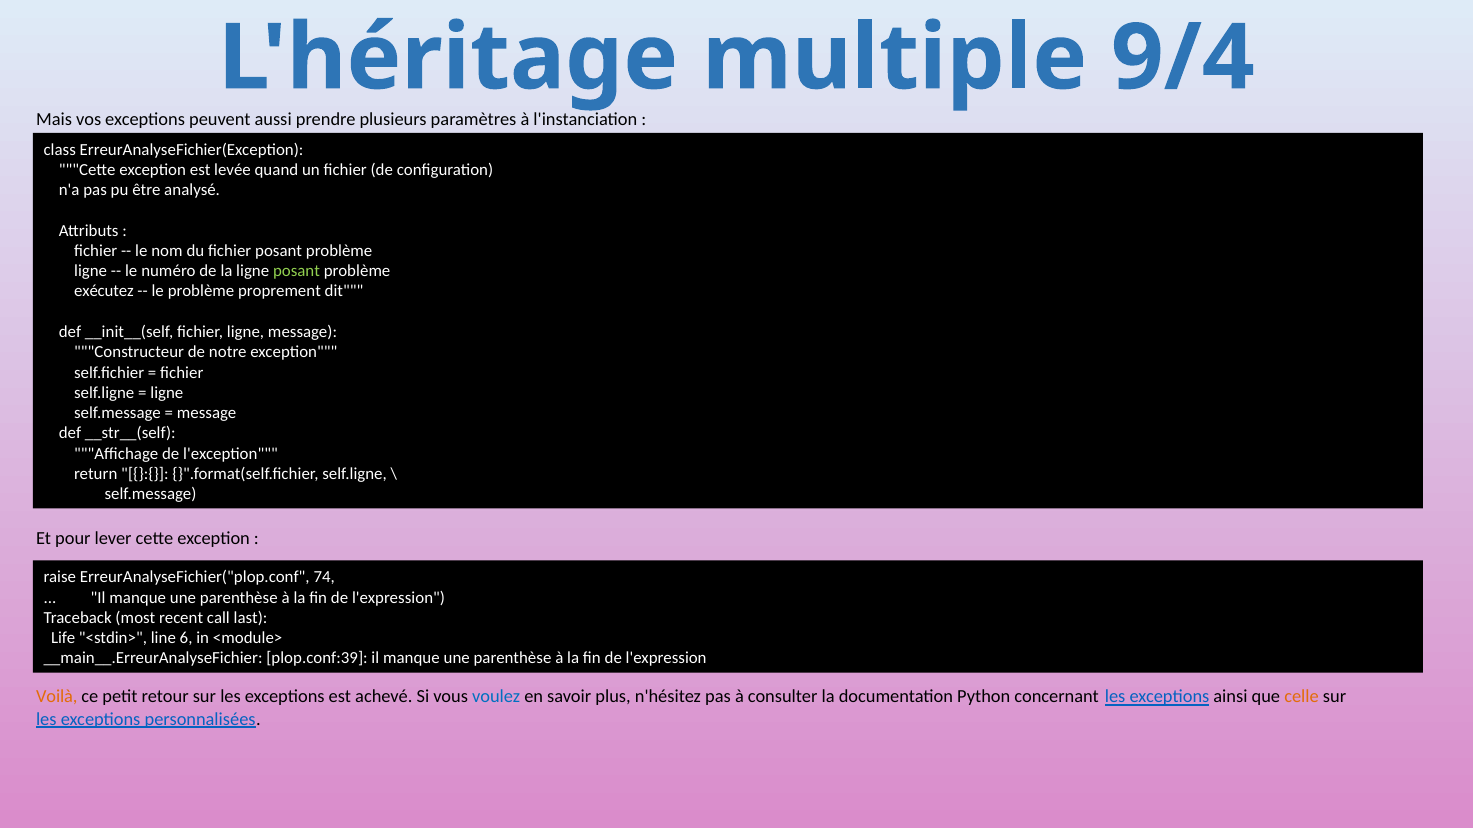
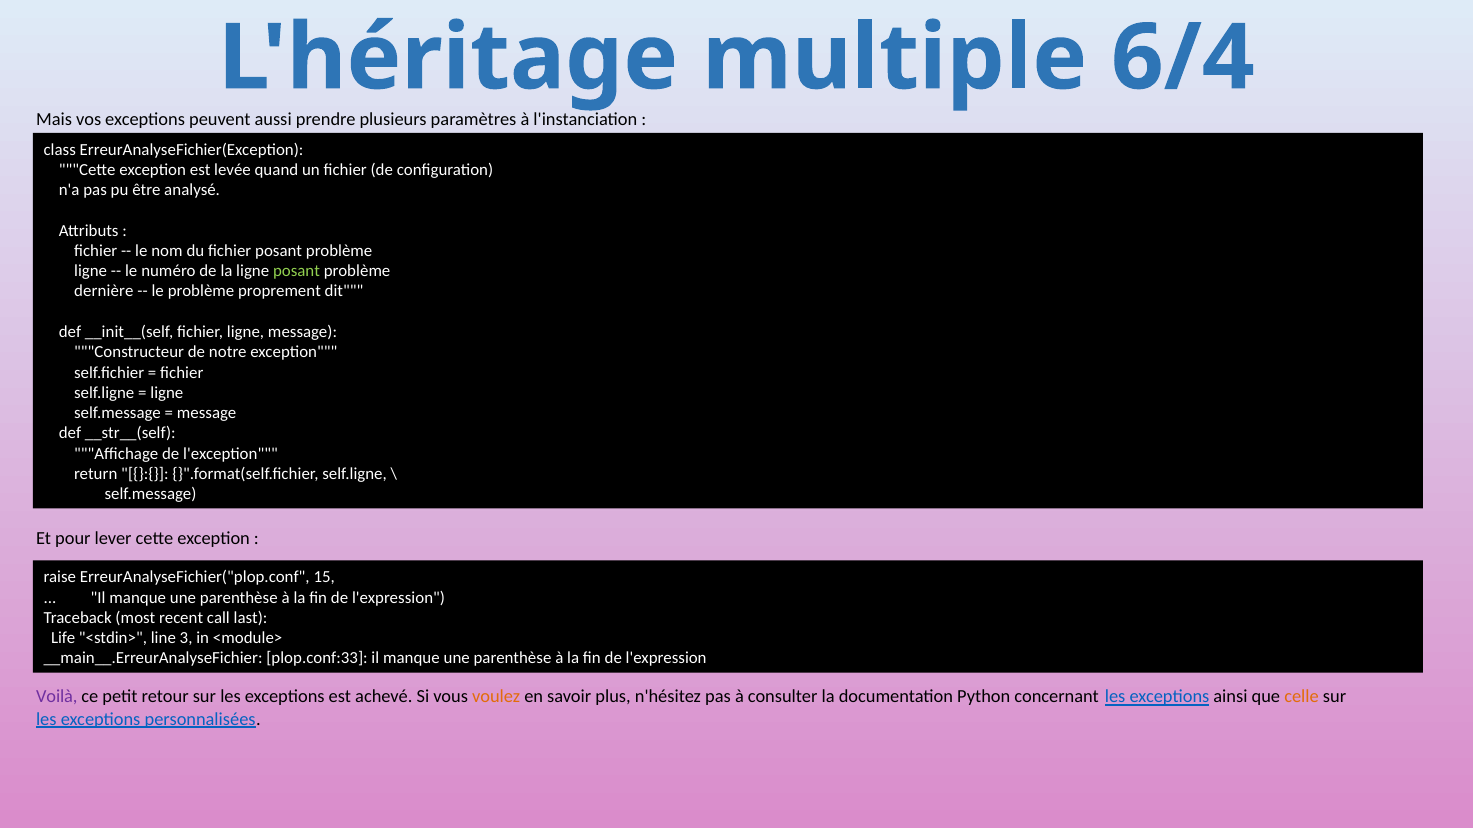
9/4: 9/4 -> 6/4 (1183, 58)
exécutez: exécutez -> dernière (104, 292)
74: 74 -> 15 (324, 578)
6: 6 -> 3 (186, 638)
plop.conf:39: plop.conf:39 -> plop.conf:33 (317, 659)
Voilà colour: orange -> purple (57, 697)
voulez colour: blue -> orange (496, 697)
